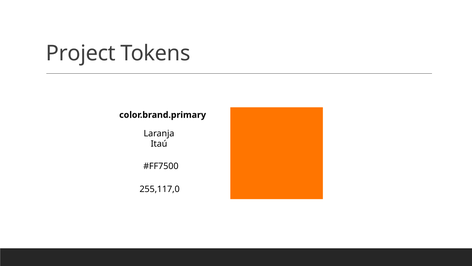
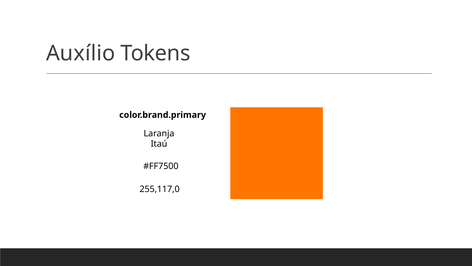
Project: Project -> Auxílio (81, 53)
